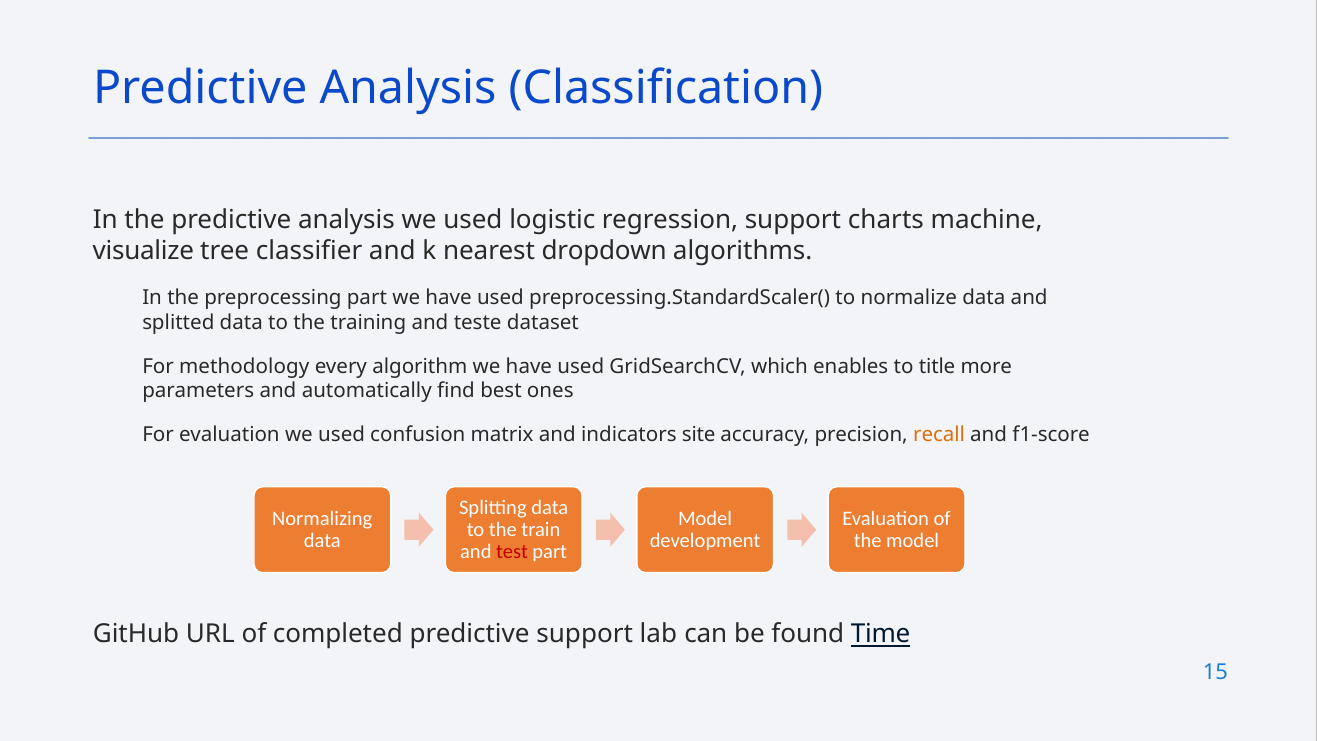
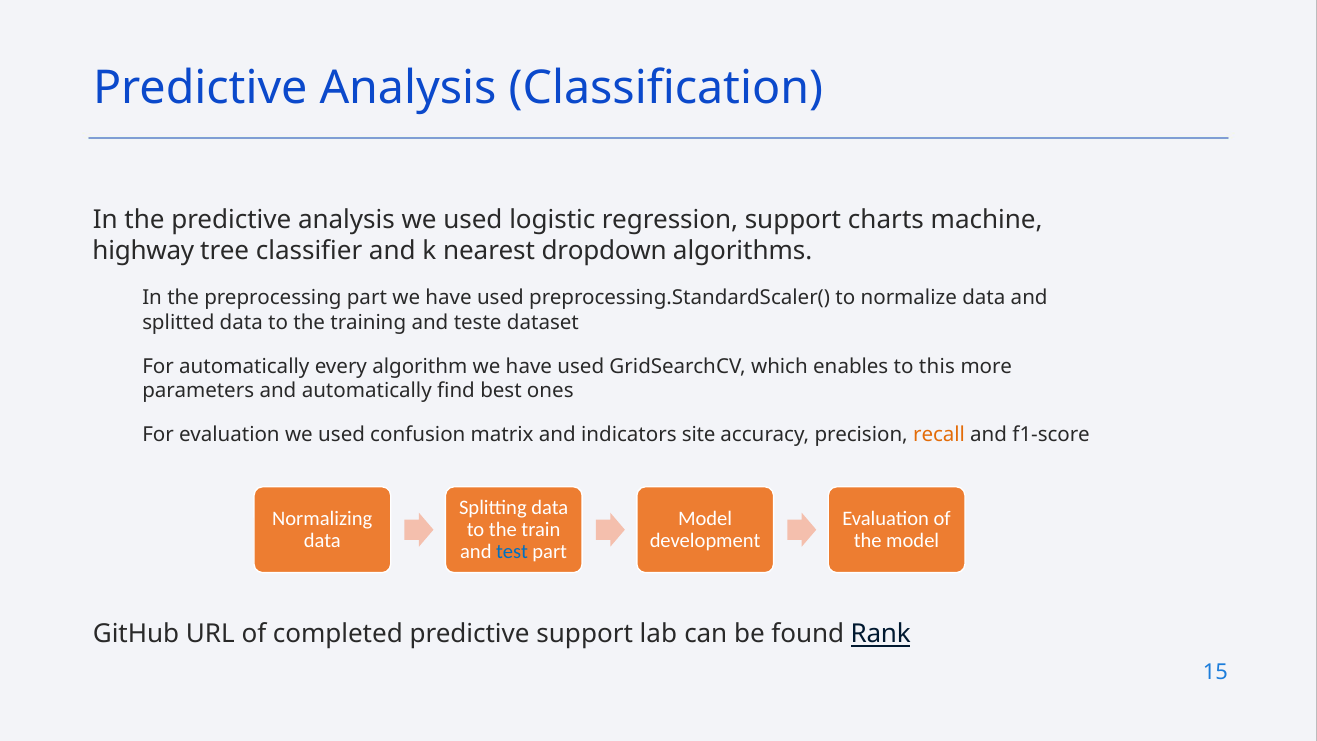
visualize: visualize -> highway (143, 251)
For methodology: methodology -> automatically (244, 366)
title: title -> this (937, 366)
test colour: red -> blue (512, 552)
Time: Time -> Rank (881, 634)
